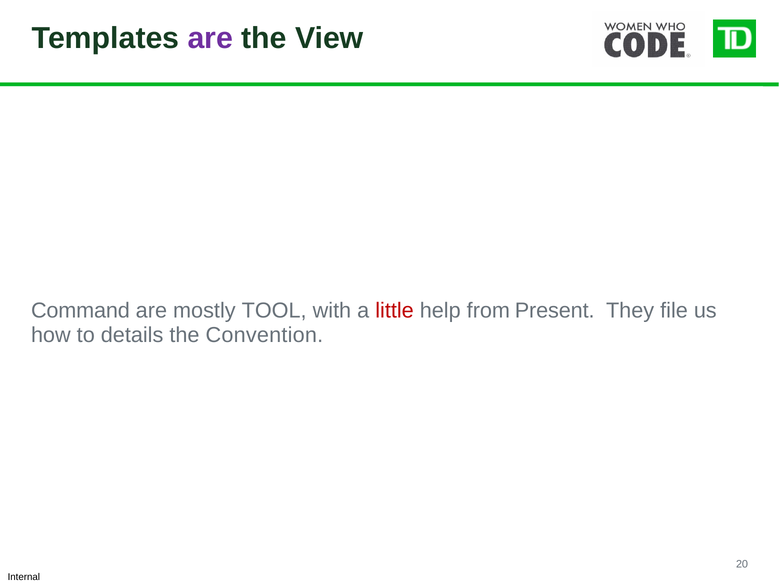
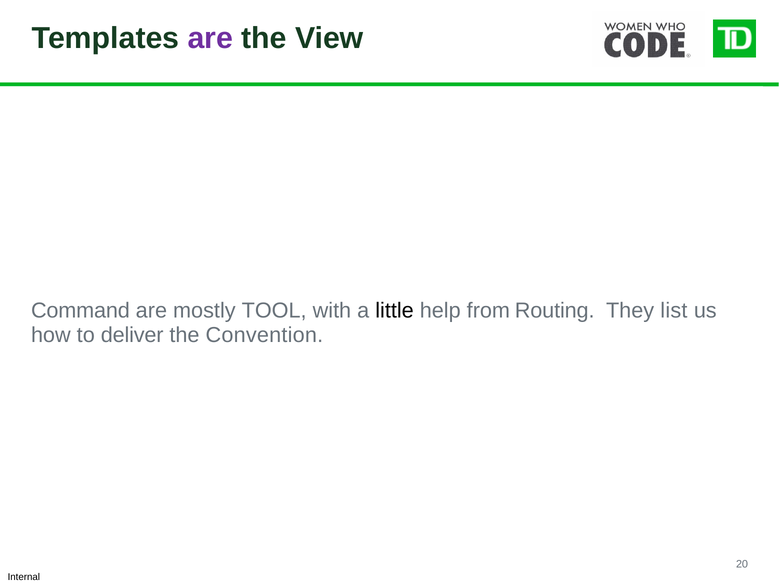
little colour: red -> black (395, 311)
Present: Present -> Routing (555, 311)
file: file -> list (674, 311)
details: details -> deliver (132, 335)
